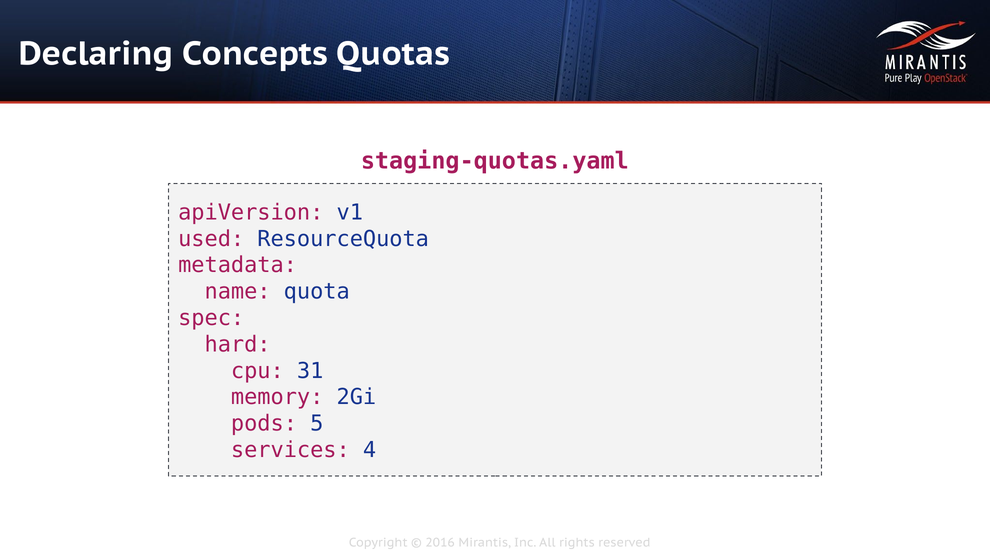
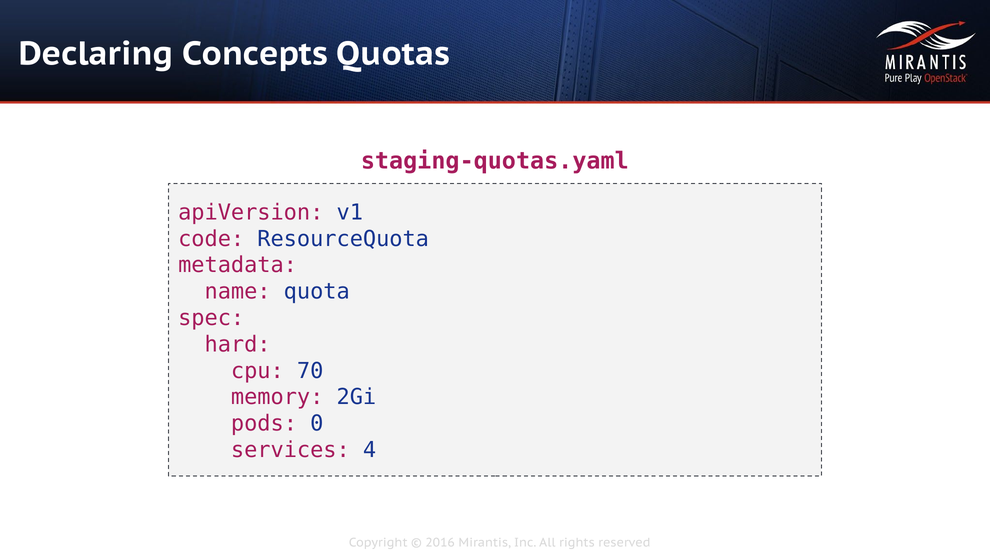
used: used -> code (211, 239)
31: 31 -> 70 (310, 371)
5: 5 -> 0 (317, 423)
